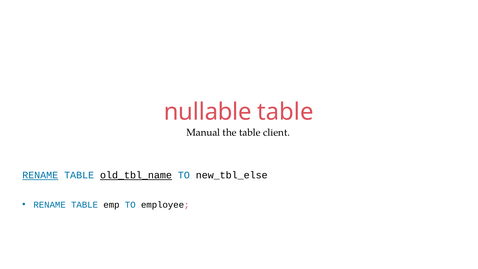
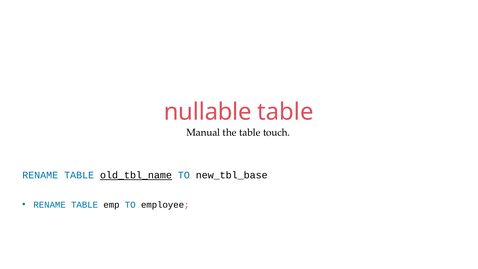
client: client -> touch (277, 133)
RENAME underline: present -> none (40, 175)
new_tbl_else: new_tbl_else -> new_tbl_base (232, 175)
